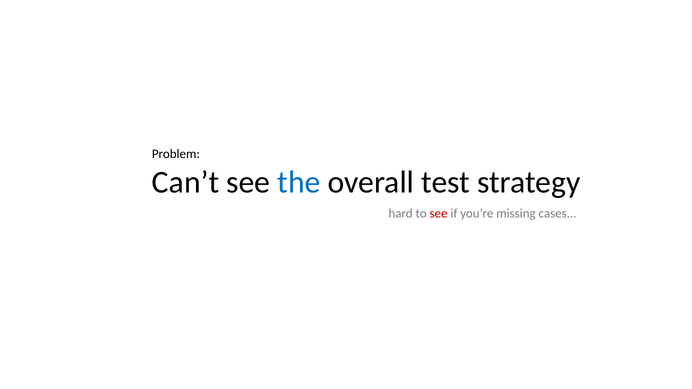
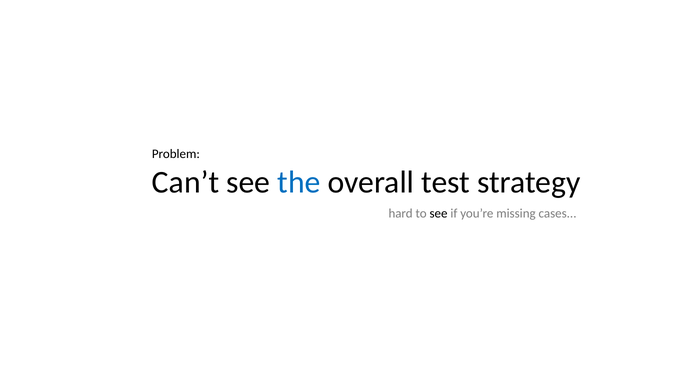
see colour: red -> black (439, 214)
